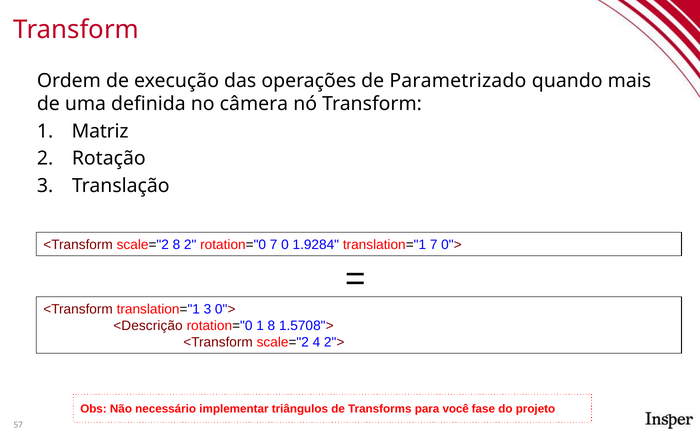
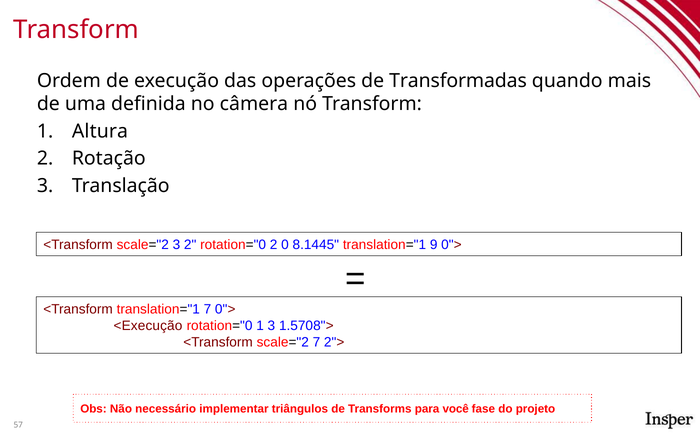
Parametrizado: Parametrizado -> Transformadas (458, 81)
Matriz: Matriz -> Altura (100, 131)
scale="2 8: 8 -> 3 (176, 245)
rotation="0 7: 7 -> 2 (274, 245)
1.9284: 1.9284 -> 8.1445 (316, 245)
translation="1 7: 7 -> 9 (434, 245)
translation="1 3: 3 -> 7 (207, 310)
<Descrição: <Descrição -> <Execução (148, 326)
1 8: 8 -> 3 (271, 326)
scale="2 4: 4 -> 7 (316, 342)
